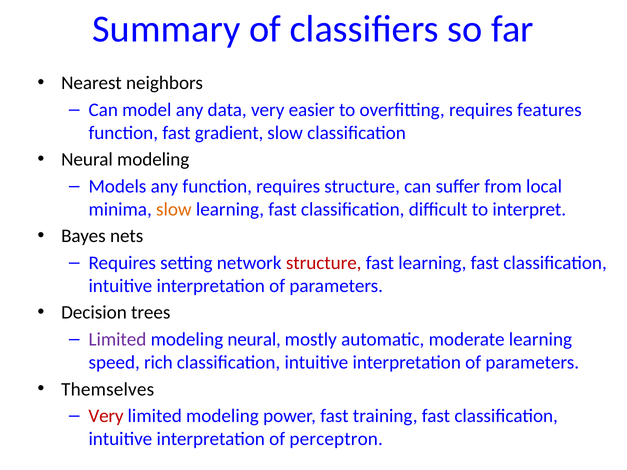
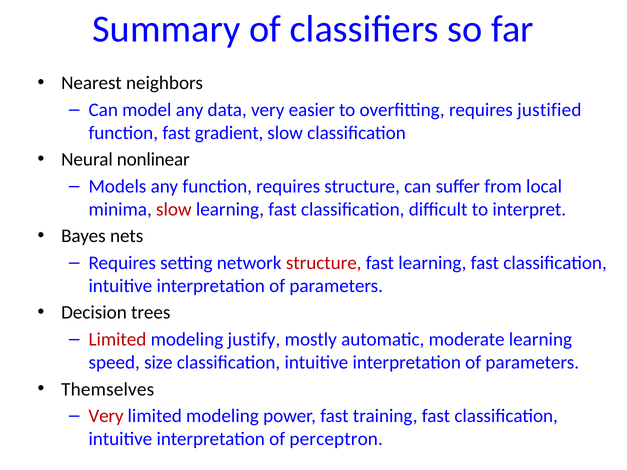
features: features -> justified (549, 110)
Neural modeling: modeling -> nonlinear (153, 160)
slow colour: orange -> red (174, 209)
Limited colour: purple -> red (117, 340)
modeling neural: neural -> justify (254, 340)
rich: rich -> size (158, 363)
